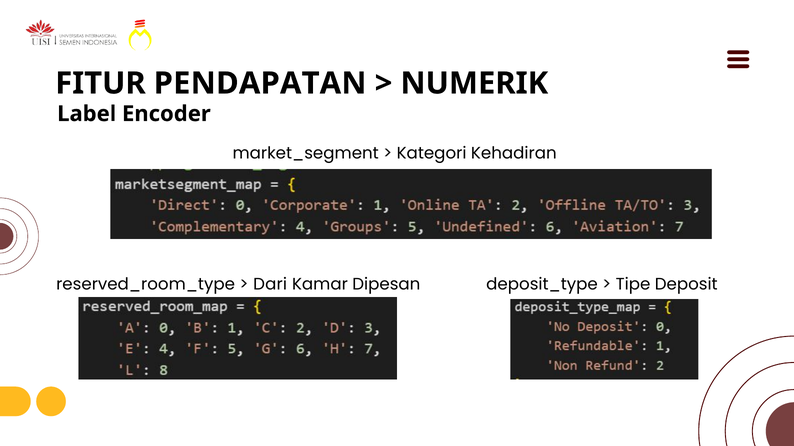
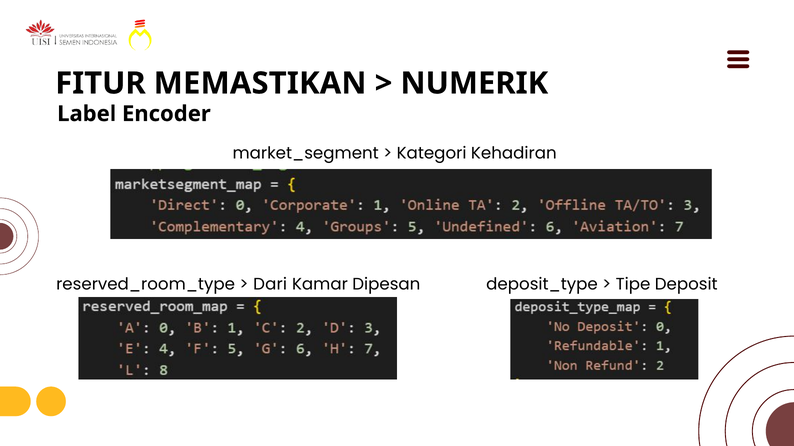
PENDAPATAN: PENDAPATAN -> MEMASTIKAN (260, 83)
